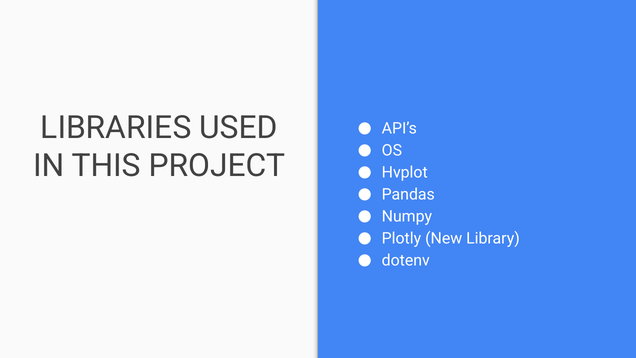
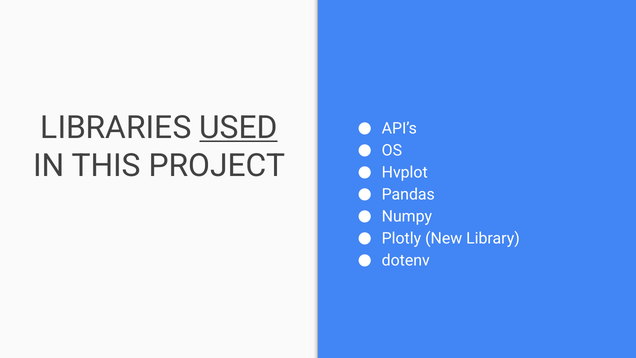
USED underline: none -> present (238, 127)
